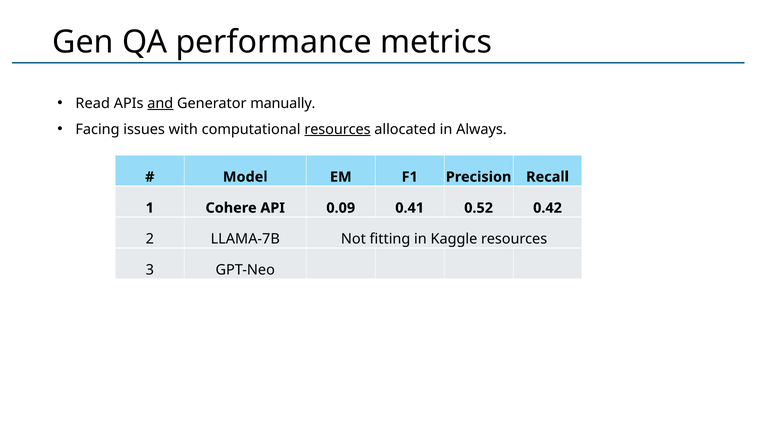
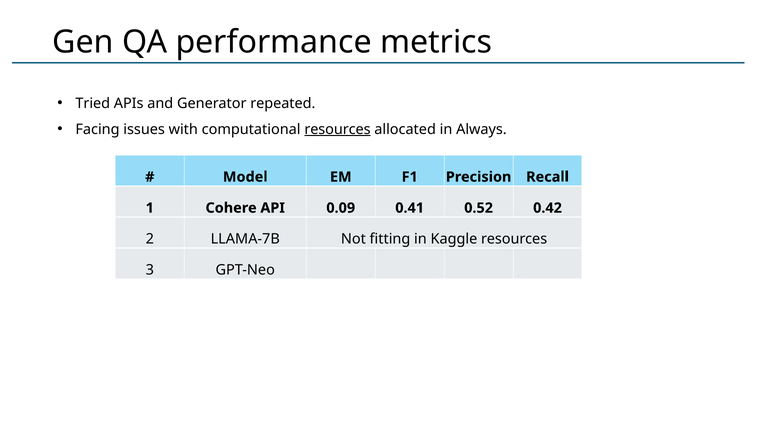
Read: Read -> Tried (93, 103)
and underline: present -> none (160, 103)
manually: manually -> repeated (283, 103)
